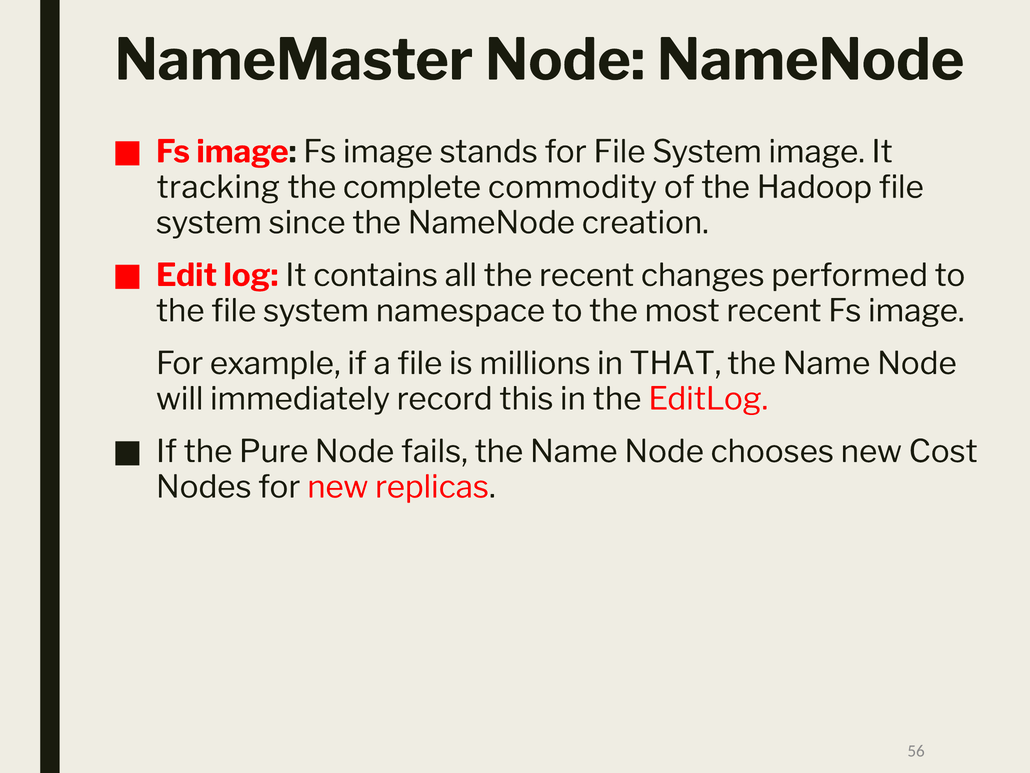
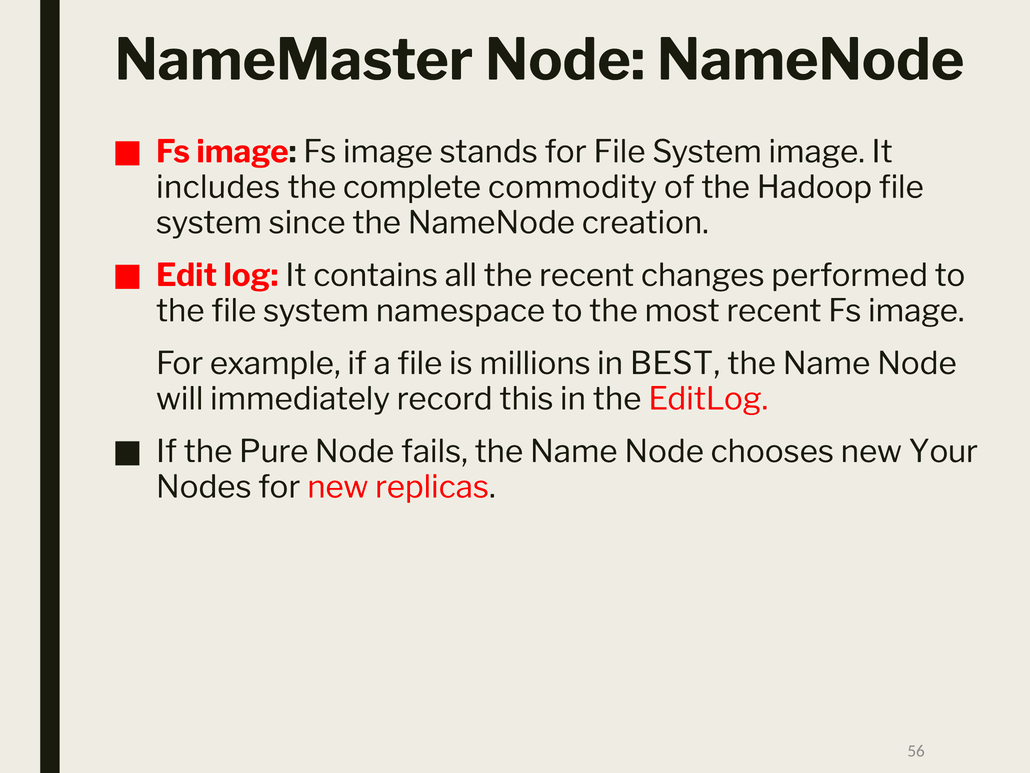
tracking: tracking -> includes (218, 187)
THAT: THAT -> BEST (675, 363)
Cost: Cost -> Your (943, 451)
